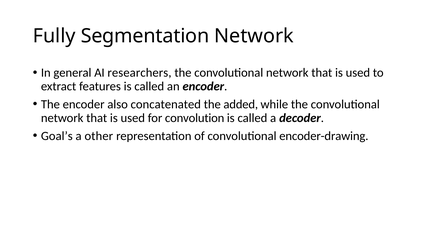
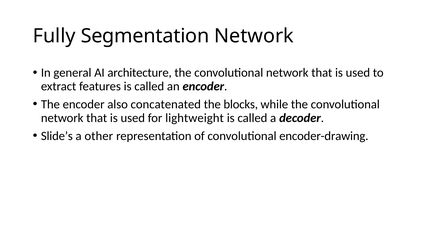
researchers: researchers -> architecture (140, 73)
added: added -> blocks (241, 105)
convolution: convolution -> lightweight (195, 118)
Goal’s: Goal’s -> Slide’s (57, 136)
